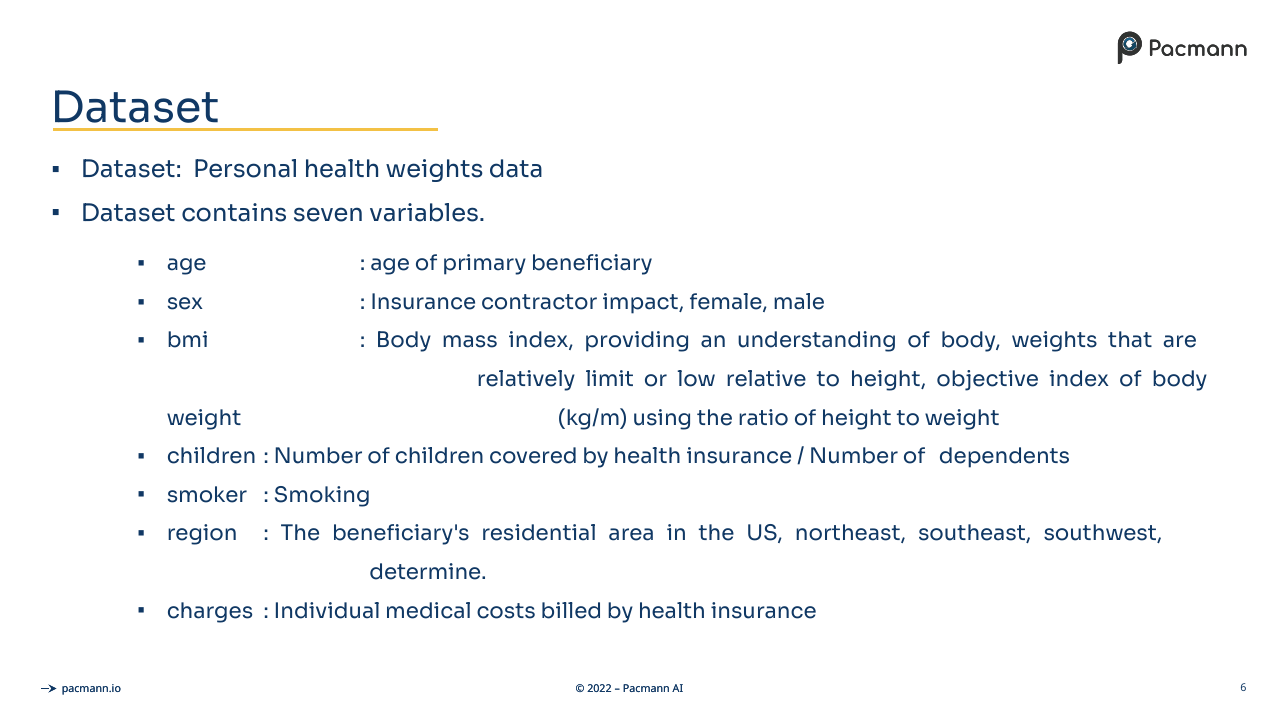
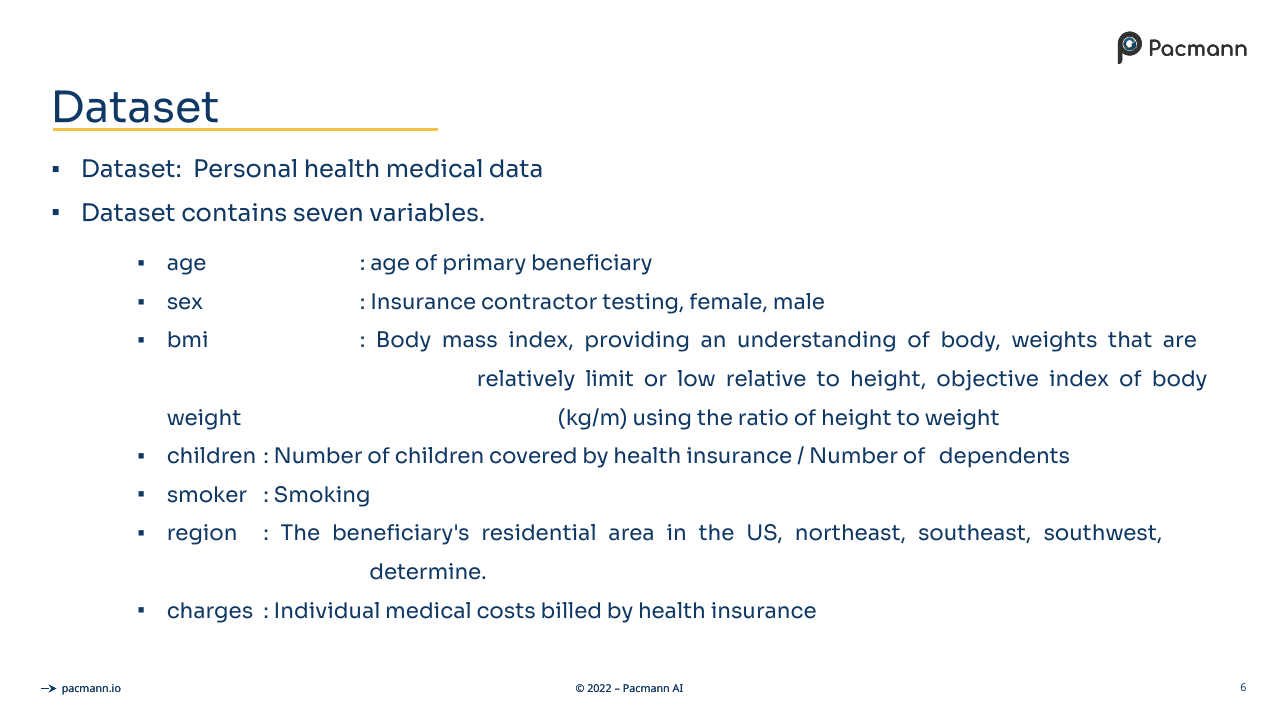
health weights: weights -> medical (435, 170)
impact: impact -> testing (643, 302)
